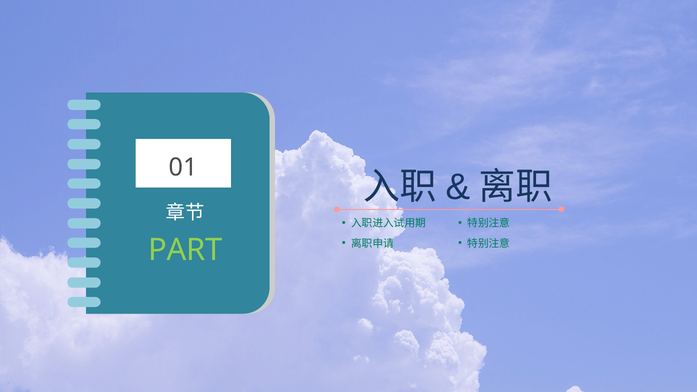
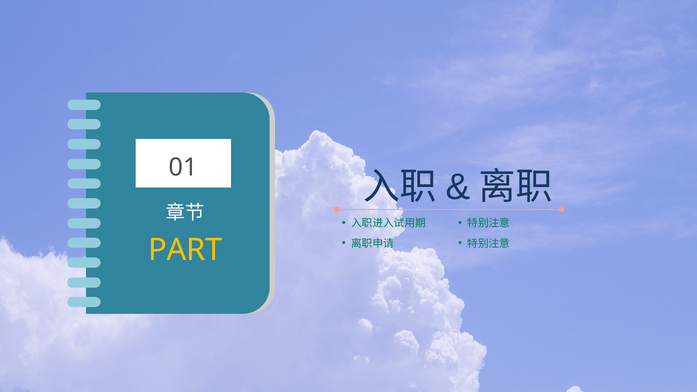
PART colour: light green -> yellow (185, 250)
